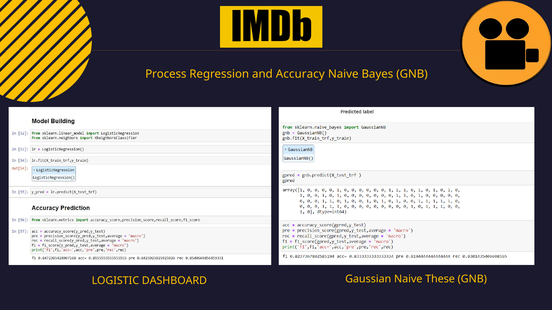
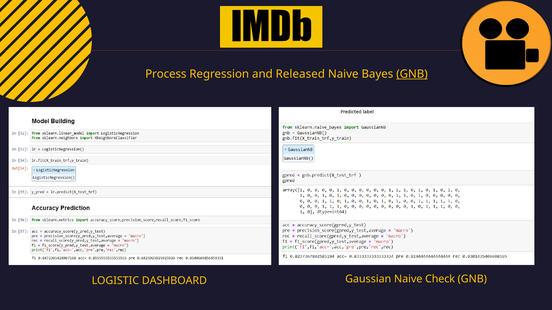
Accuracy: Accuracy -> Released (300, 74)
GNB underline: none -> present (412, 74)
These: These -> Check (440, 279)
